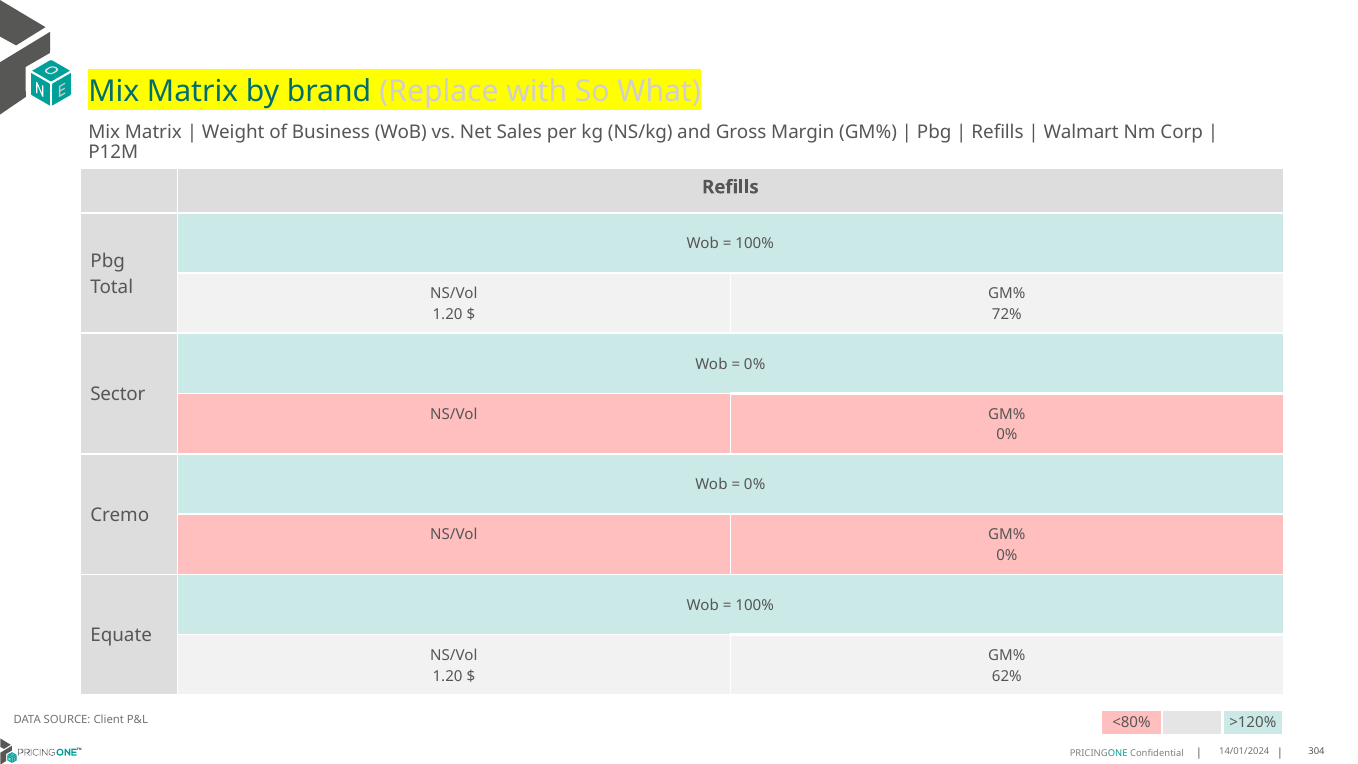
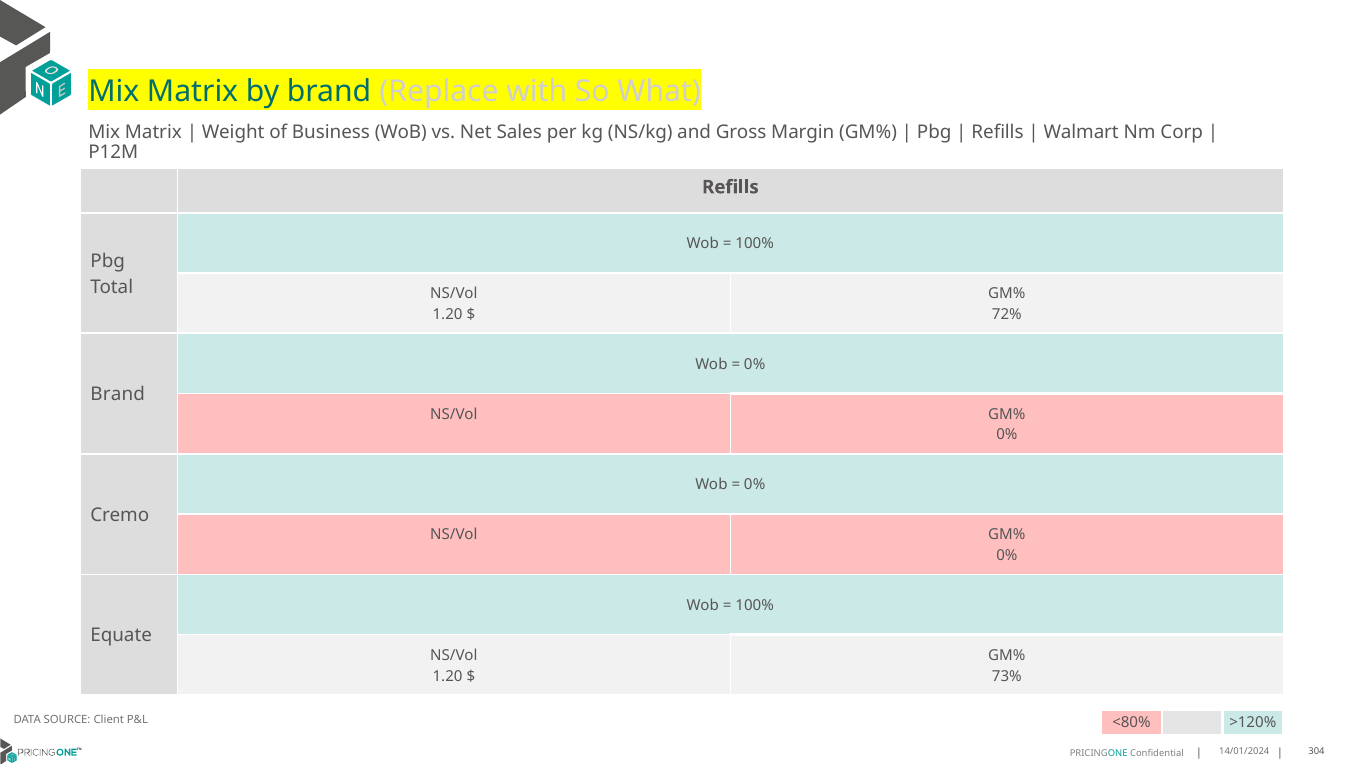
Sector: Sector -> Brand (118, 395)
62%: 62% -> 73% (1007, 676)
